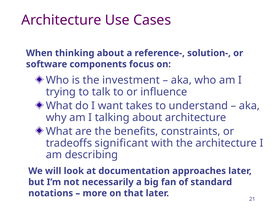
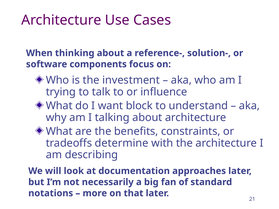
takes: takes -> block (139, 106)
significant: significant -> determine (122, 143)
